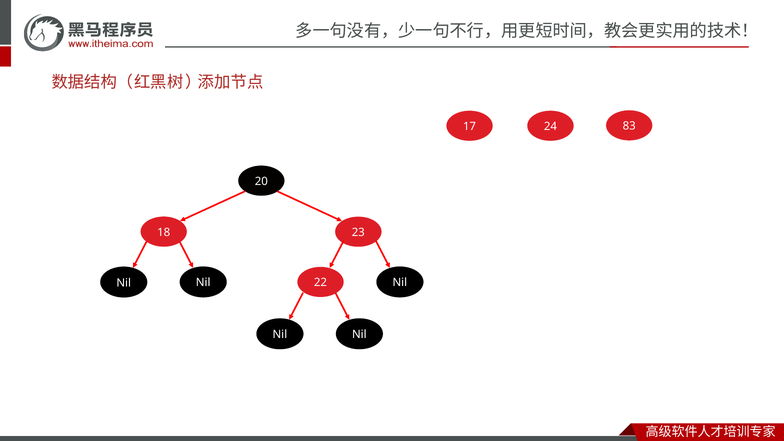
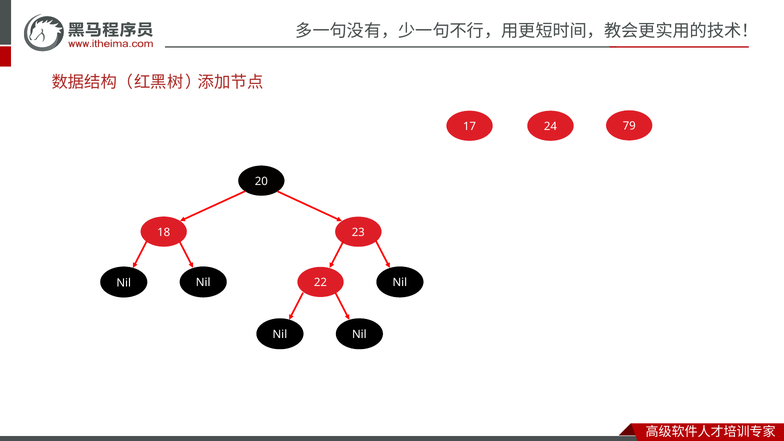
83: 83 -> 79 (629, 126)
